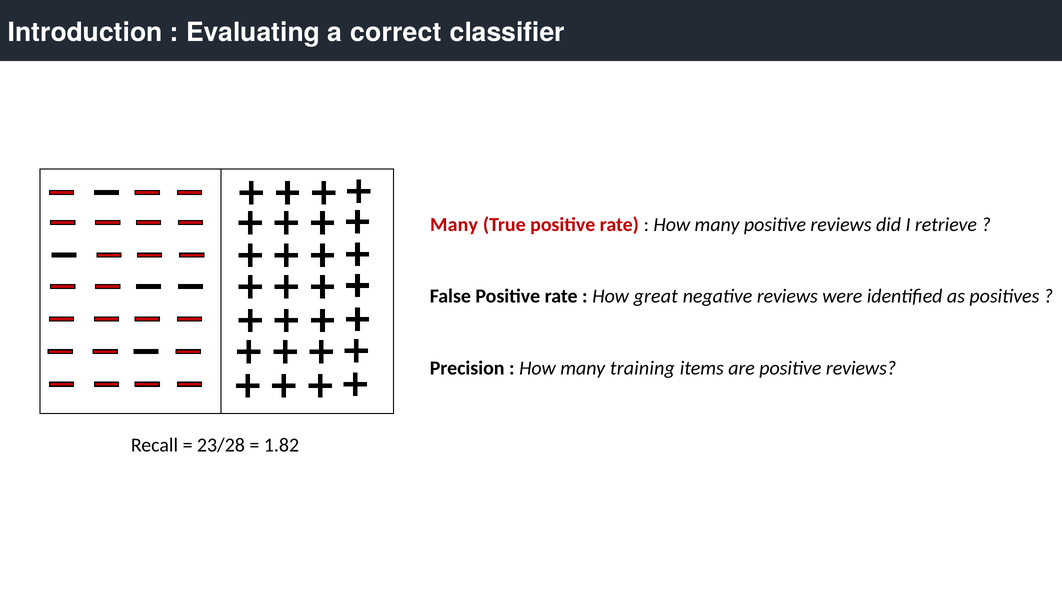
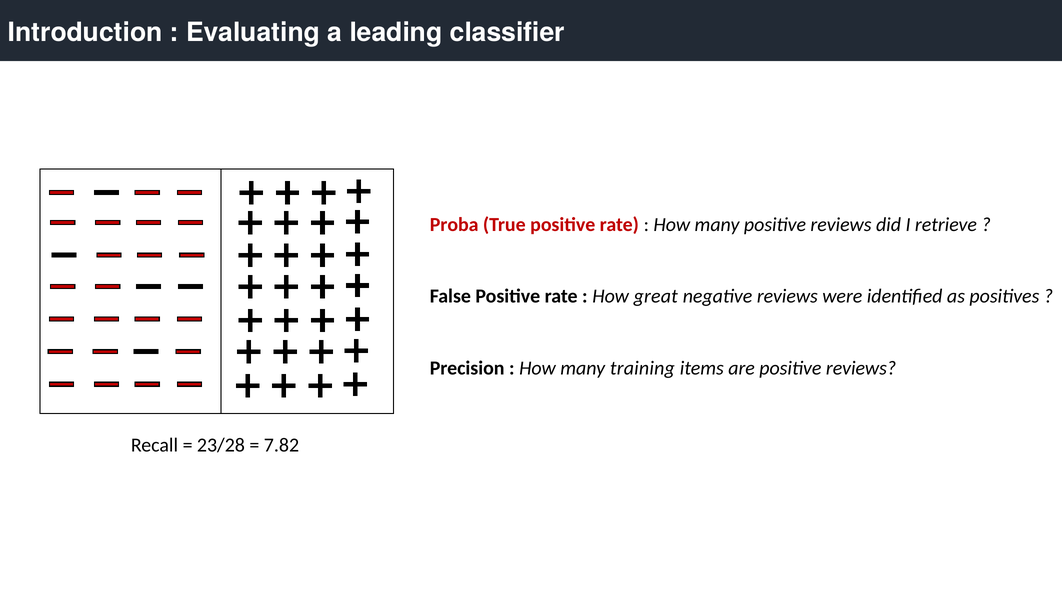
correct: correct -> leading (396, 32)
Many: Many -> Proba (454, 225)
1.82: 1.82 -> 7.82 (281, 446)
